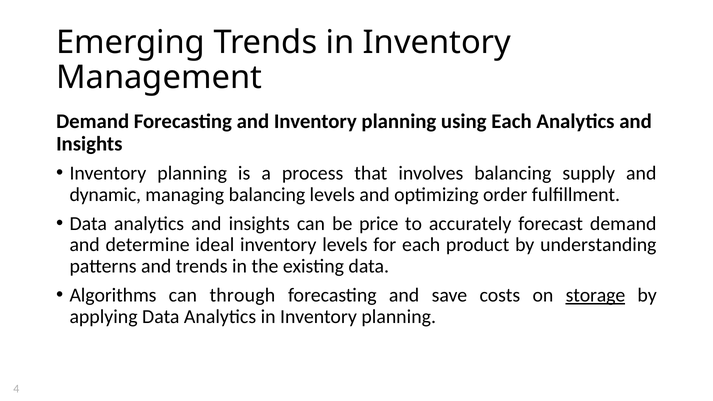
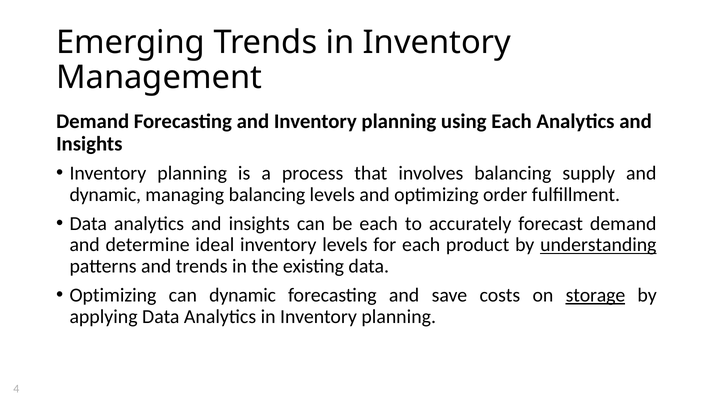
be price: price -> each (379, 224)
understanding underline: none -> present (598, 245)
Algorithms: Algorithms -> Optimizing (113, 295)
can through: through -> dynamic (243, 295)
